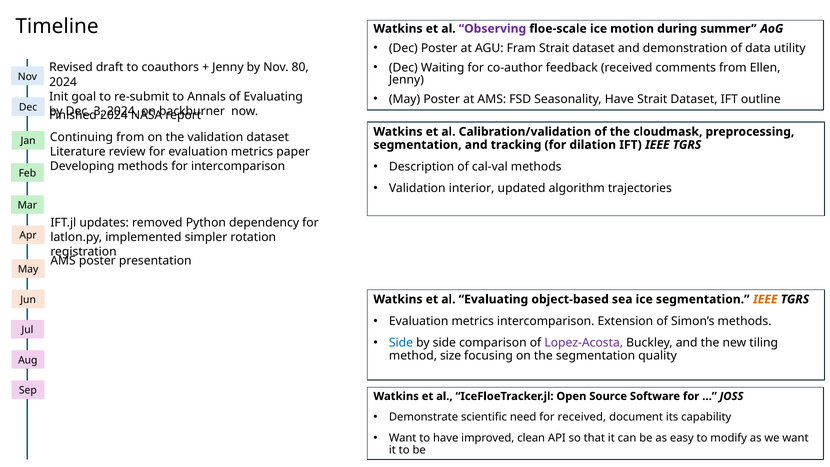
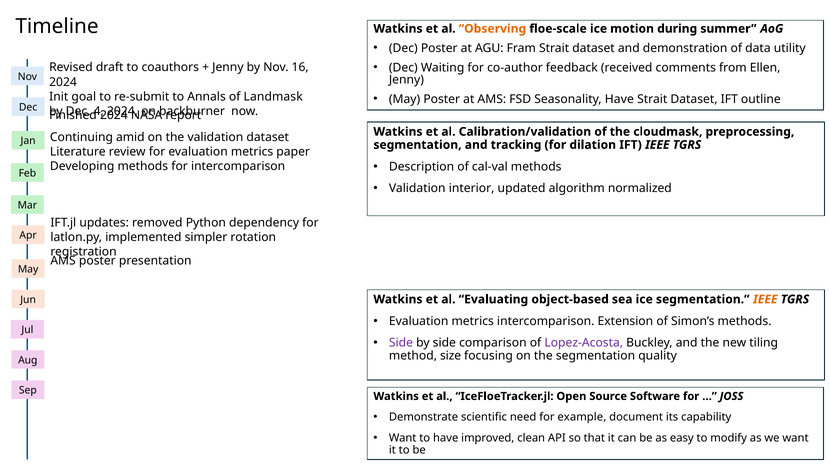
Observing colour: purple -> orange (492, 29)
80: 80 -> 16 (300, 67)
of Evaluating: Evaluating -> Landmask (273, 97)
3: 3 -> 4 (99, 111)
Continuing from: from -> amid (130, 137)
trajectories: trajectories -> normalized (640, 188)
Side colour: blue -> purple (401, 343)
for received: received -> example (582, 417)
